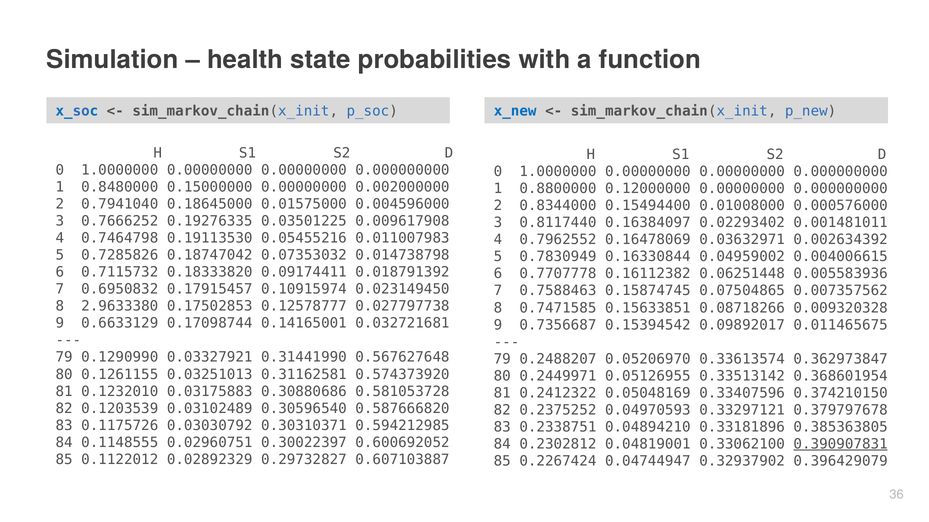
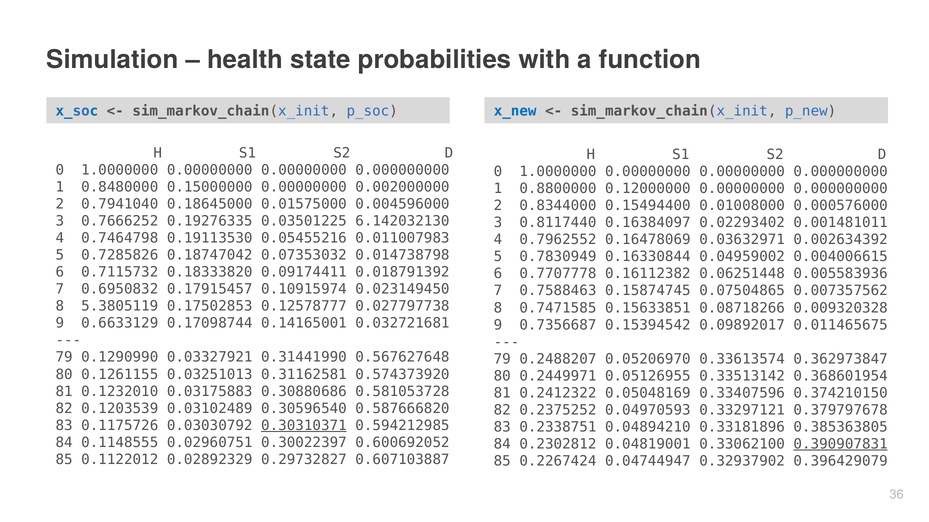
0.009617908: 0.009617908 -> 6.142032130 (402, 221)
2.9633380: 2.9633380 -> 5.3805119 (120, 307)
0.30310371 underline: none -> present (304, 426)
